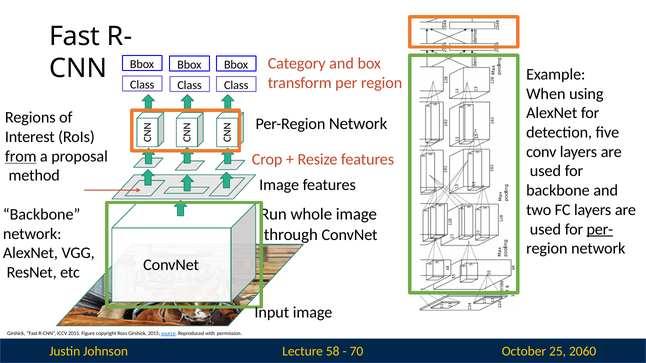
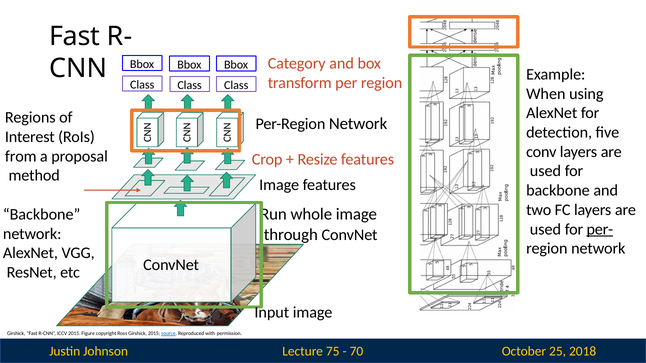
from underline: present -> none (21, 156)
58: 58 -> 75 (333, 352)
2060: 2060 -> 2018 (583, 352)
